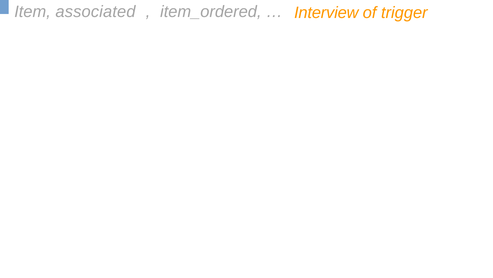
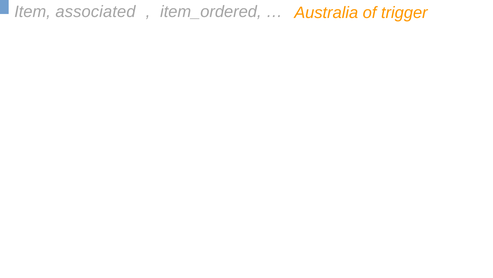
Interview: Interview -> Australia (326, 13)
